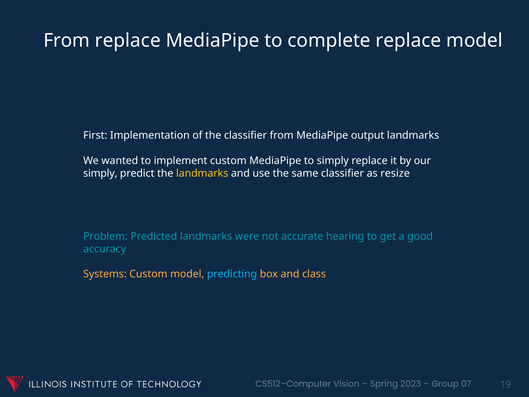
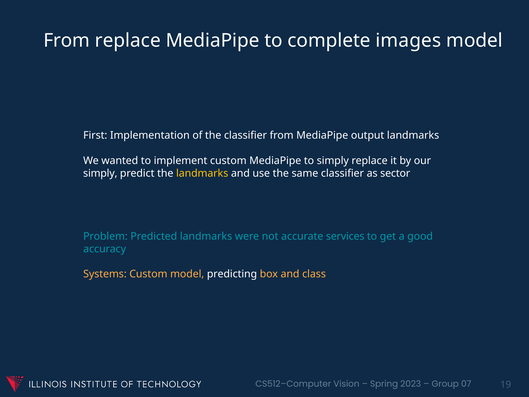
complete replace: replace -> images (408, 41)
resize: resize -> sector (395, 173)
hearing: hearing -> services (345, 236)
predicting colour: light blue -> white (232, 274)
